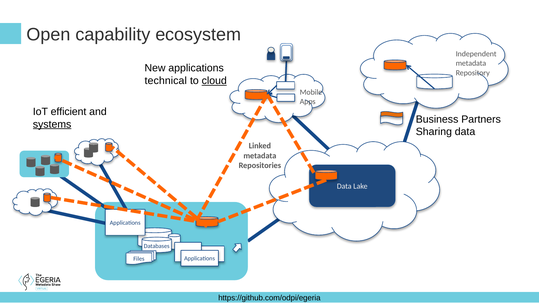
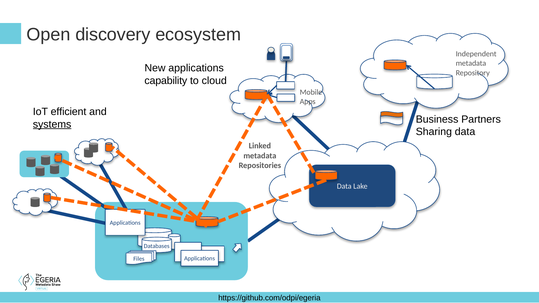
capability: capability -> discovery (113, 34)
technical: technical -> capability (166, 81)
cloud underline: present -> none (214, 81)
